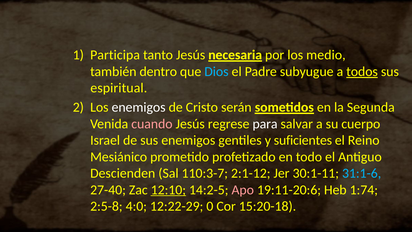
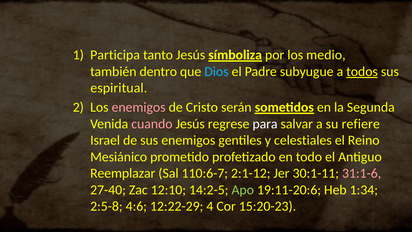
necesaria: necesaria -> símboliza (235, 55)
enemigos colour: white -> pink (139, 107)
cuerpo: cuerpo -> refiere (361, 124)
suficientes: suficientes -> celestiales (303, 140)
Descienden: Descienden -> Reemplazar (123, 173)
110:3-7: 110:3-7 -> 110:6-7 (205, 173)
31:1-6 colour: light blue -> pink (362, 173)
12:10 underline: present -> none (168, 190)
Apo colour: pink -> light green (243, 190)
1:74: 1:74 -> 1:34 (364, 190)
4:0: 4:0 -> 4:6 (136, 206)
0: 0 -> 4 (210, 206)
15:20-18: 15:20-18 -> 15:20-23 (268, 206)
